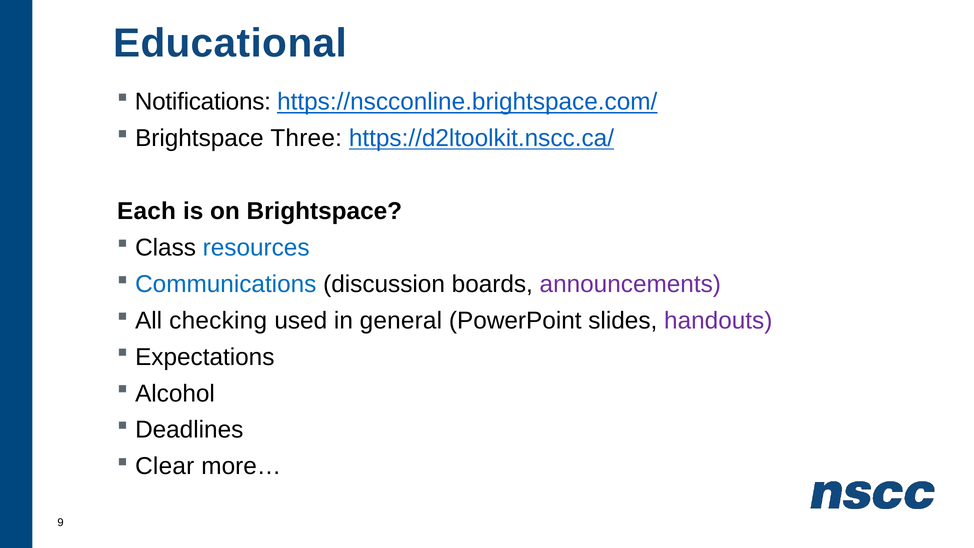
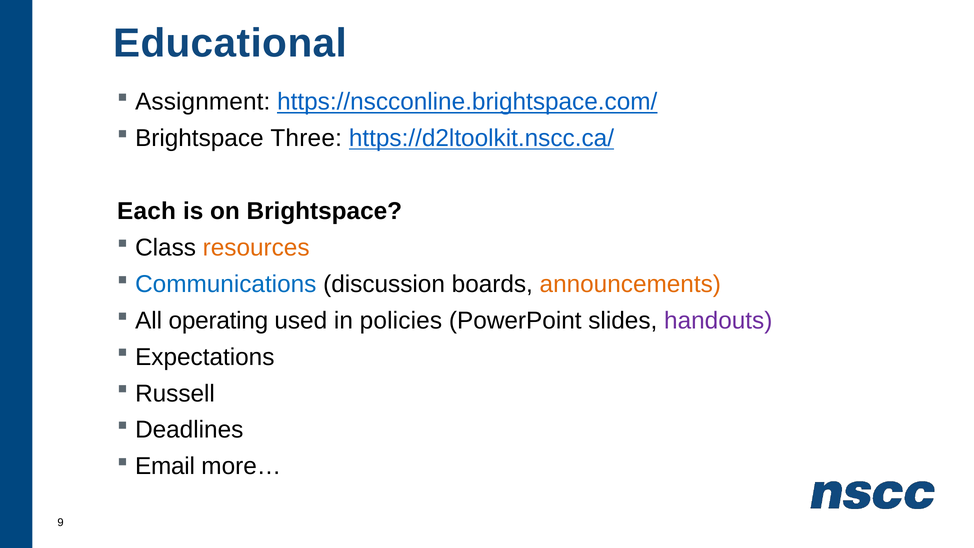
Notifications: Notifications -> Assignment (203, 102)
resources colour: blue -> orange (256, 248)
announcements colour: purple -> orange (630, 284)
checking: checking -> operating (218, 321)
general: general -> policies (401, 321)
Alcohol: Alcohol -> Russell (175, 393)
Clear: Clear -> Email (165, 466)
